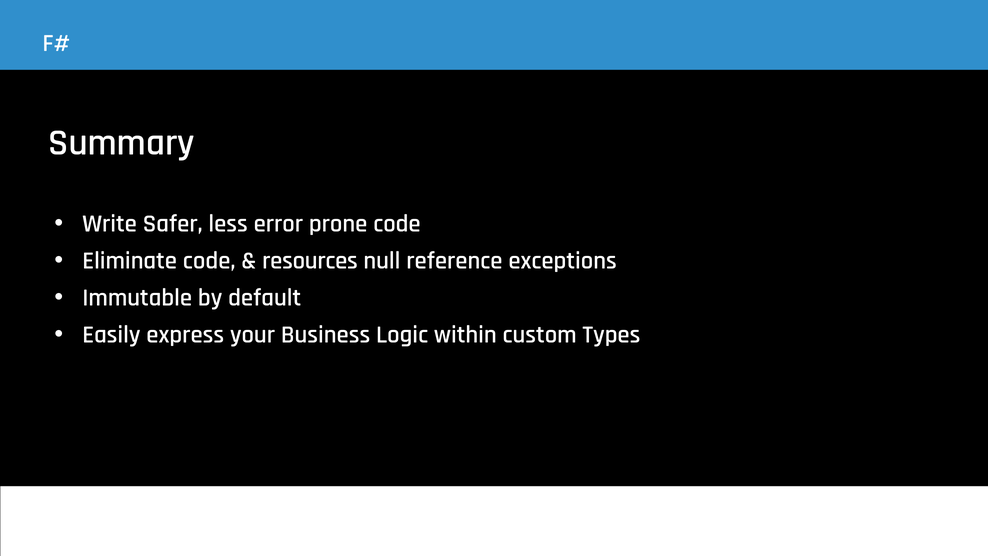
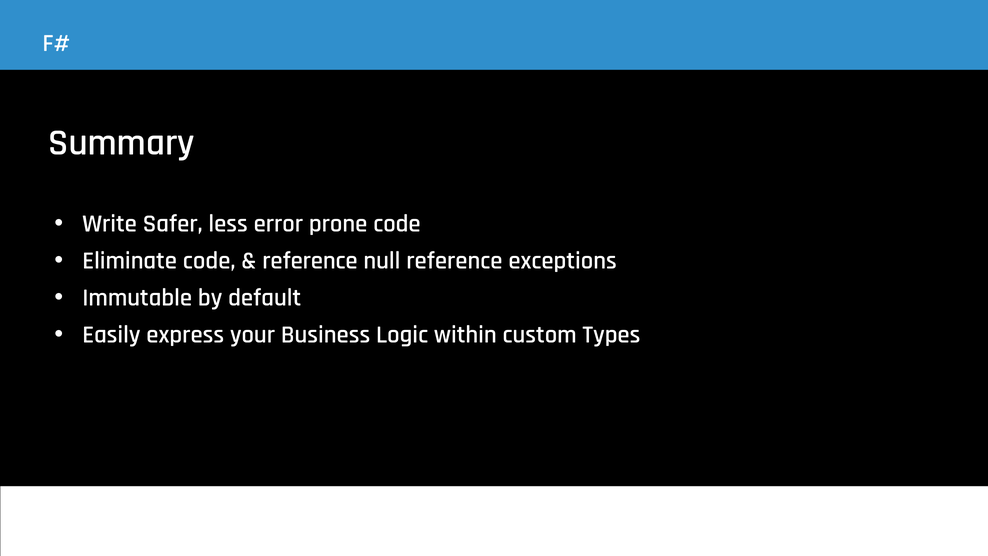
resources: resources -> reference (310, 261)
